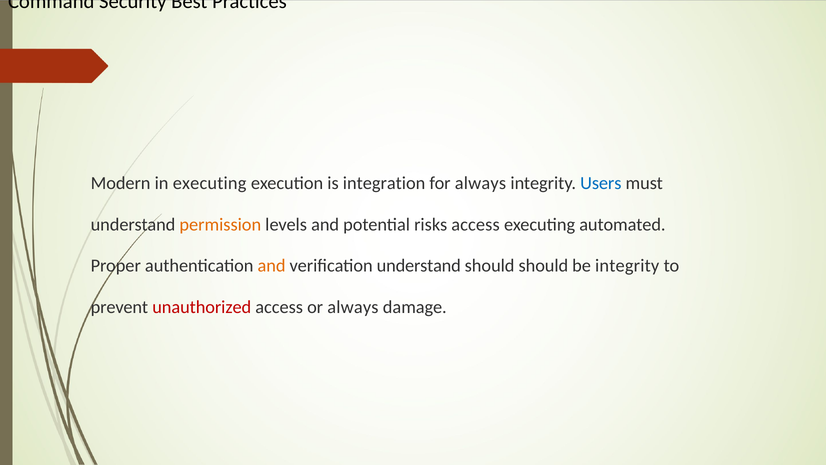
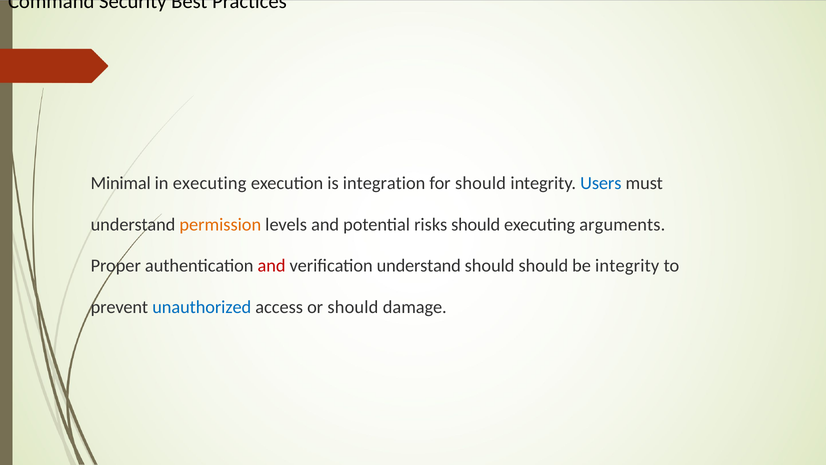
Modern: Modern -> Minimal (121, 183)
for always: always -> should (480, 183)
risks access: access -> should (476, 224)
automated: automated -> arguments (622, 224)
and colour: orange -> red (272, 266)
unauthorized colour: red -> blue (202, 307)
or always: always -> should (353, 307)
